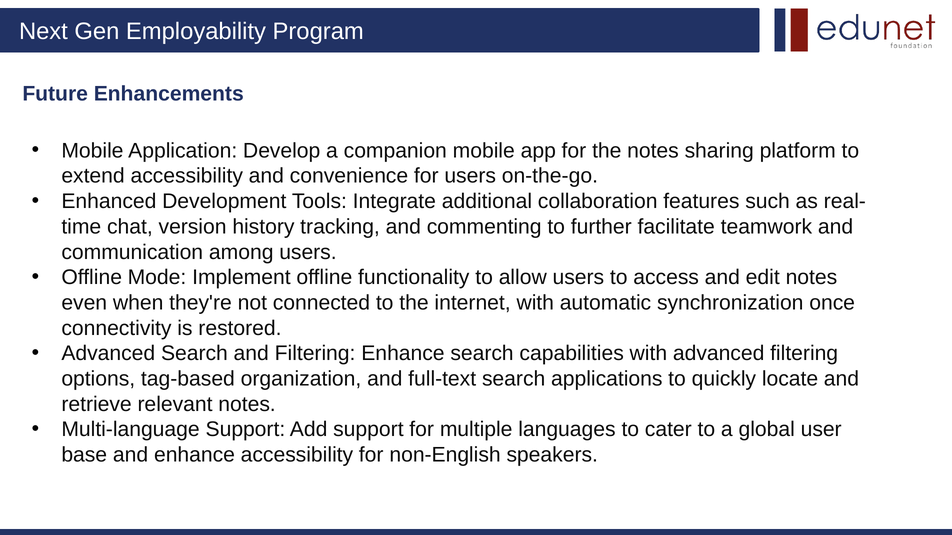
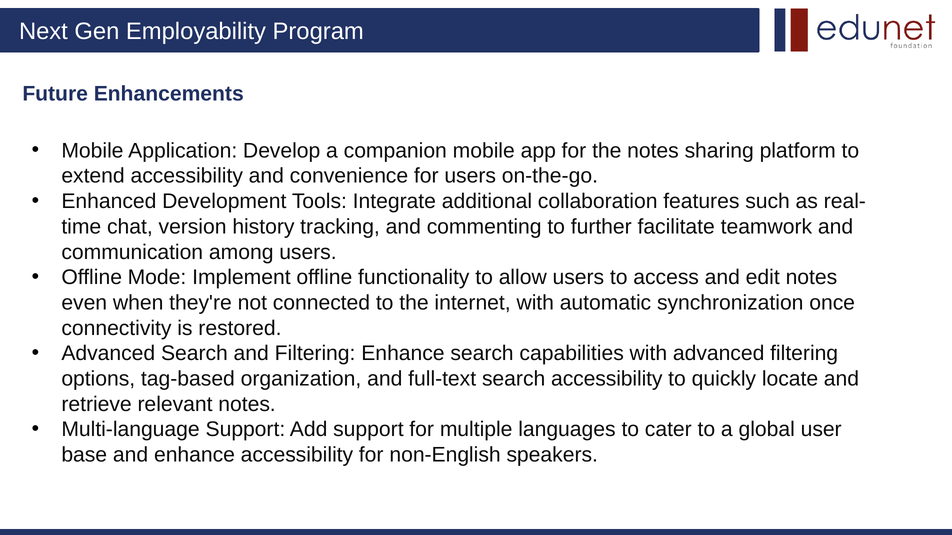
search applications: applications -> accessibility (607, 379)
